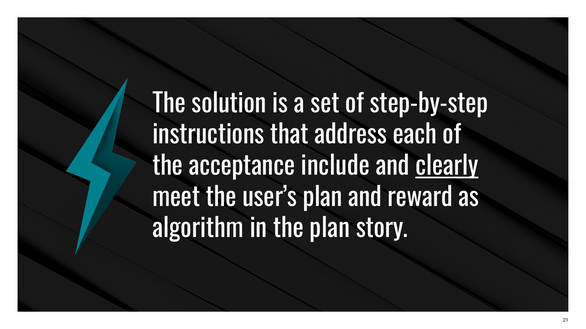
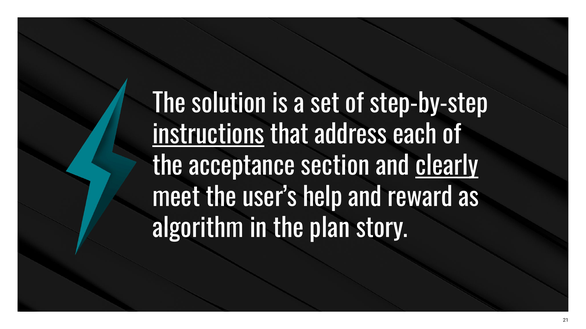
instructions underline: none -> present (208, 135)
include: include -> section (335, 167)
user’s plan: plan -> help (323, 198)
